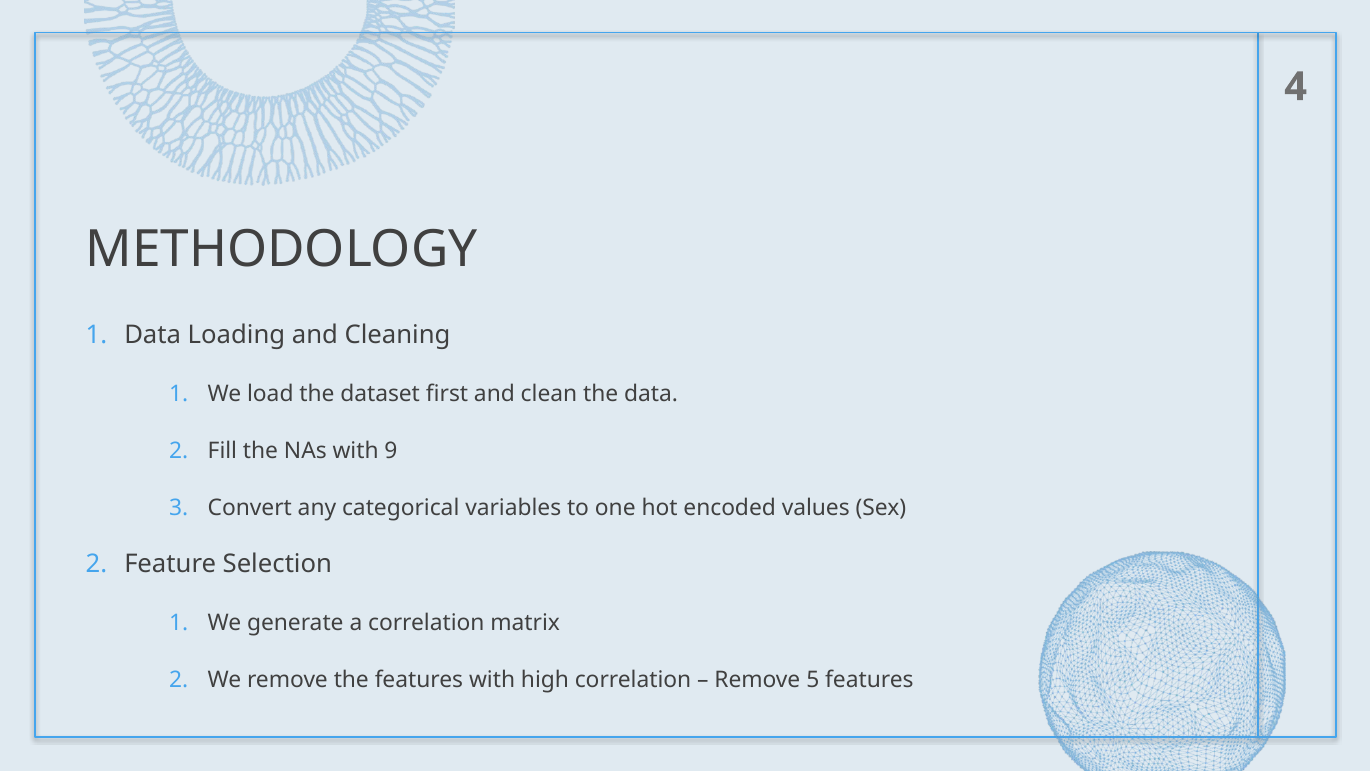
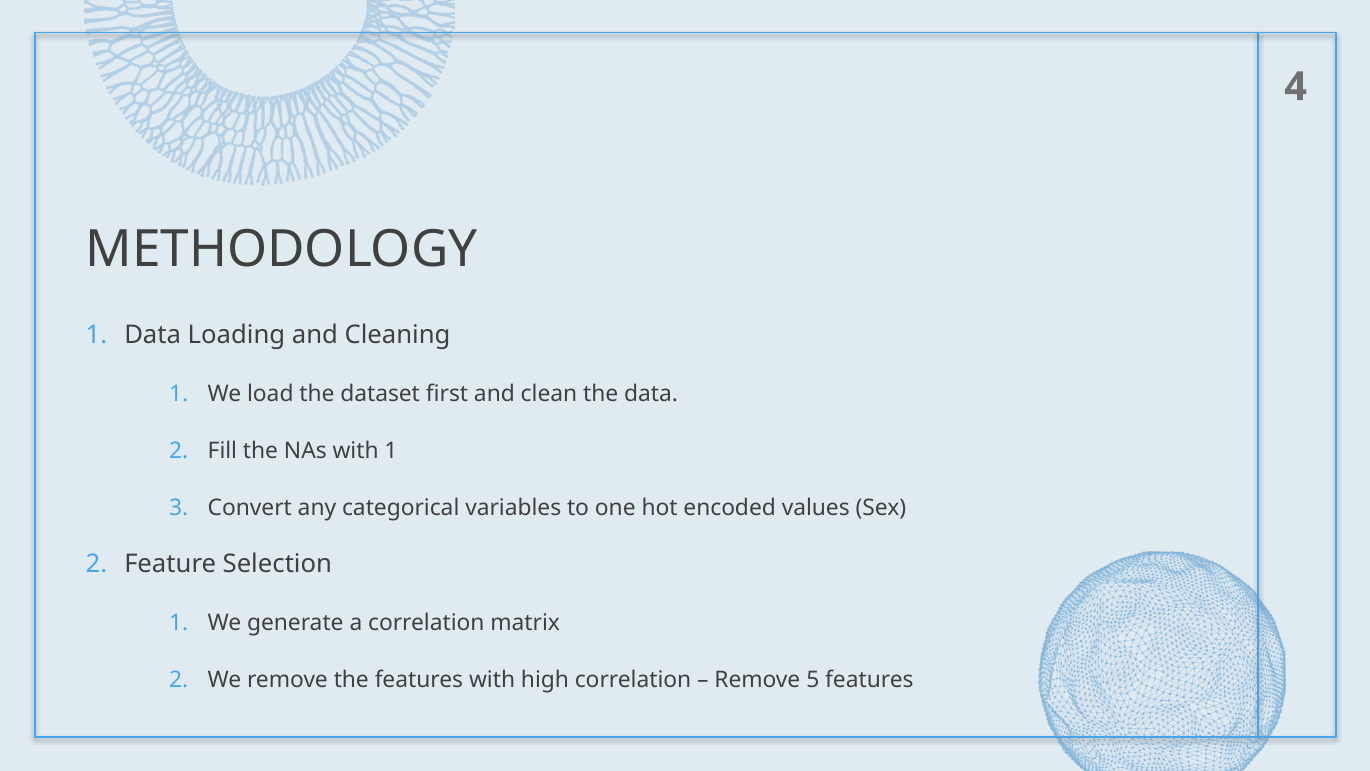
with 9: 9 -> 1 (391, 451)
